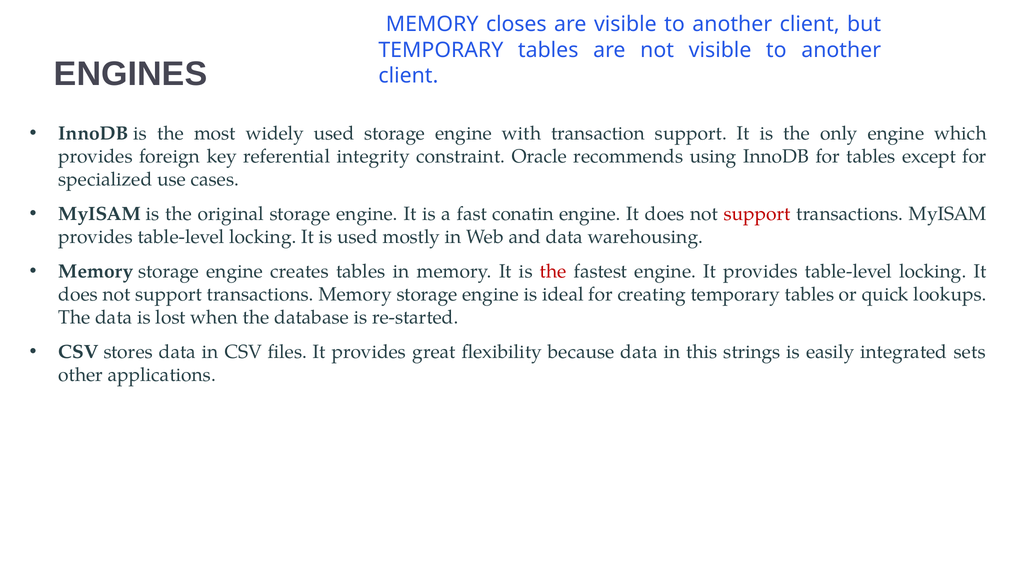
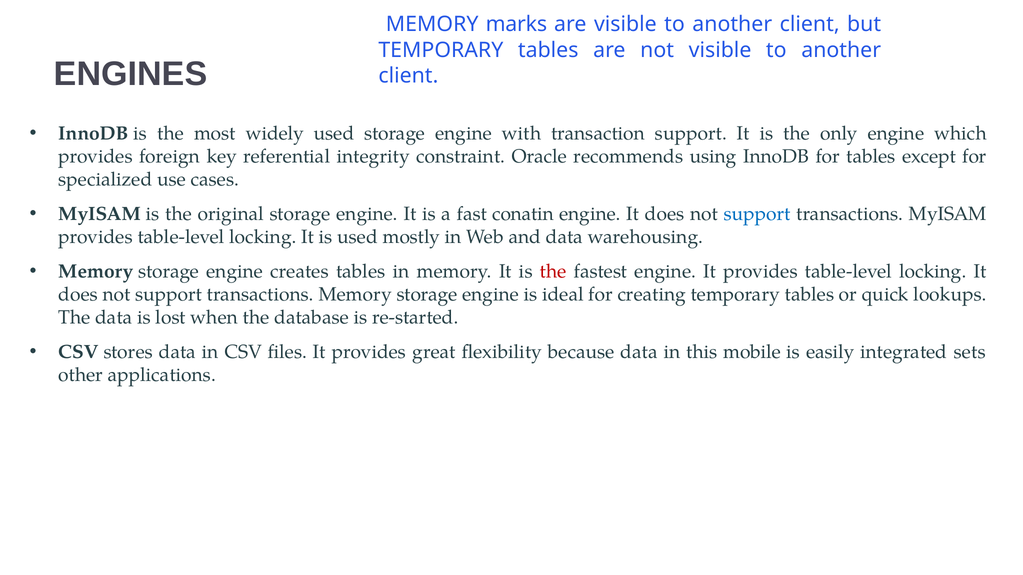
closes: closes -> marks (516, 24)
support colour: red -> blue (757, 214)
strings: strings -> mobile (752, 352)
